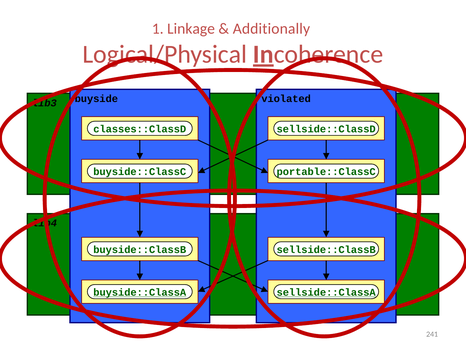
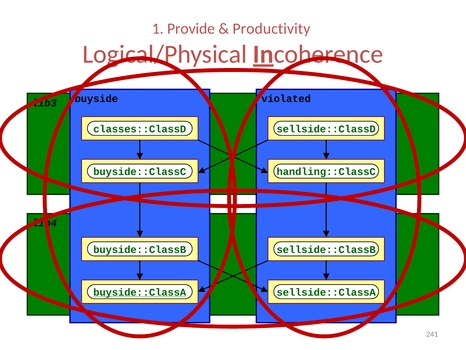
Linkage: Linkage -> Provide (191, 29)
Additionally: Additionally -> Productivity (271, 29)
portable::ClassC: portable::ClassC -> handling::ClassC (326, 172)
sellside::ClassA underline: present -> none (326, 292)
